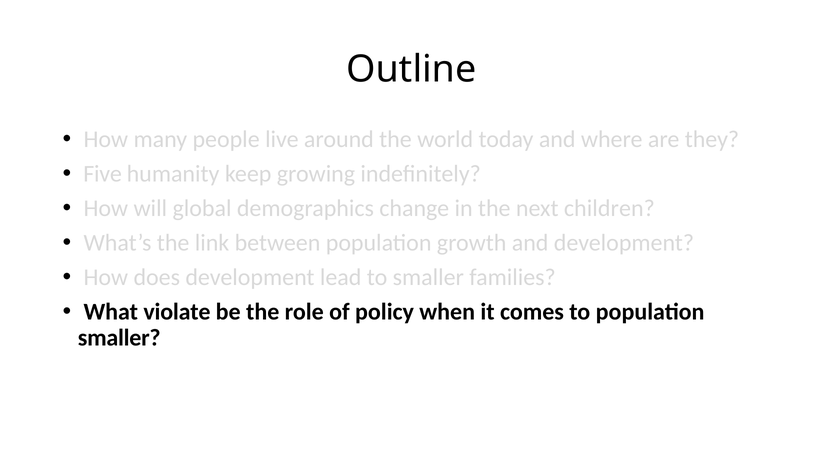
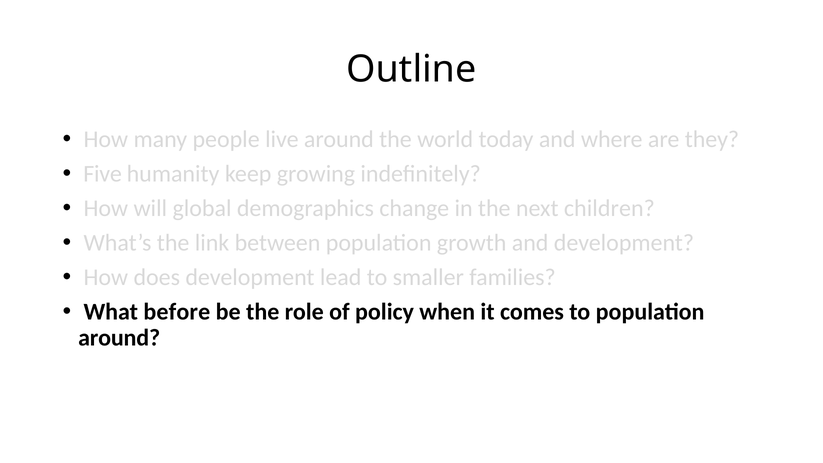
violate: violate -> before (177, 312)
smaller: smaller -> around (119, 338)
